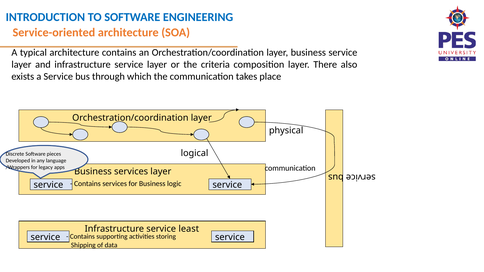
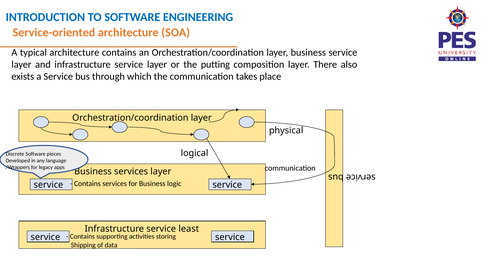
criteria: criteria -> putting (215, 65)
